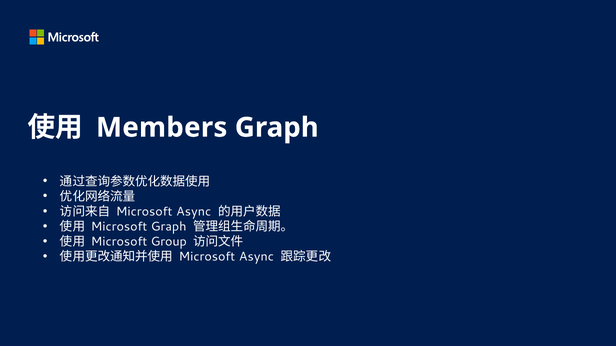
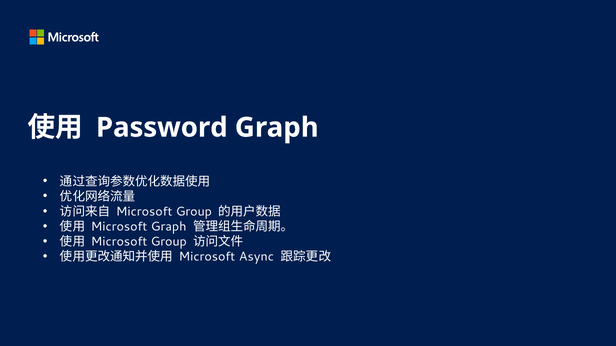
Members: Members -> Password (162, 128)
Async: Async -> Group (194, 212)
